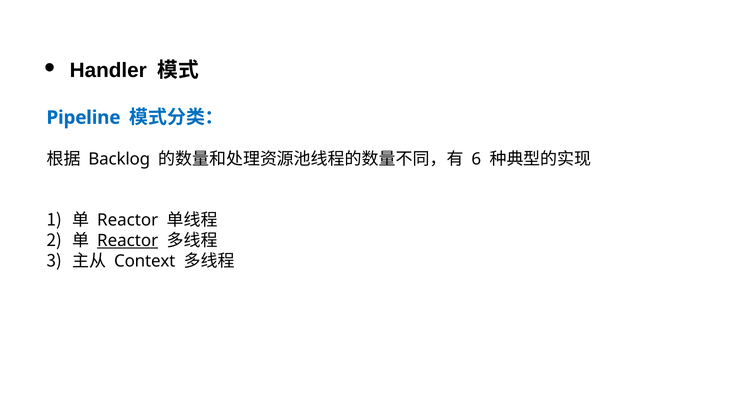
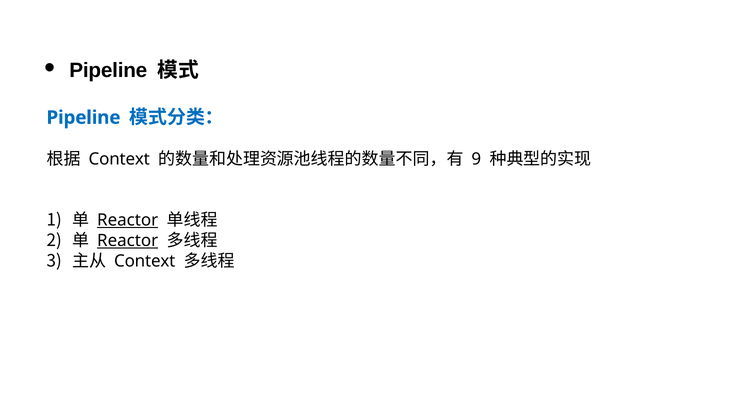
Handler: Handler -> Pipeline (108, 70)
Backlog: Backlog -> Context (119, 159)
6: 6 -> 9 (476, 159)
Reactor underline: none -> present (128, 220)
